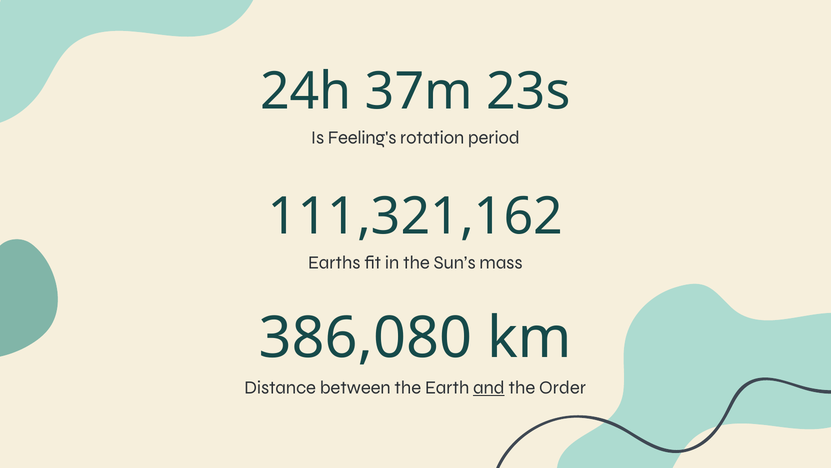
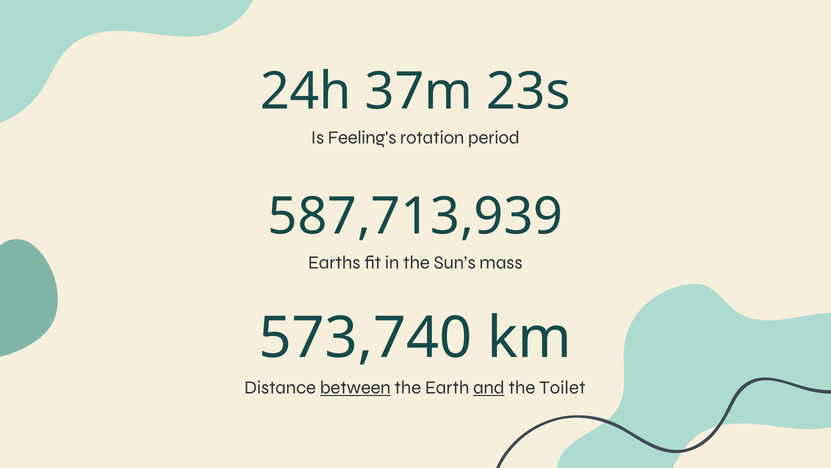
111,321,162: 111,321,162 -> 587,713,939 (415, 216)
386,080: 386,080 -> 573,740 (365, 338)
between underline: none -> present (355, 387)
Order: Order -> Toilet (563, 387)
